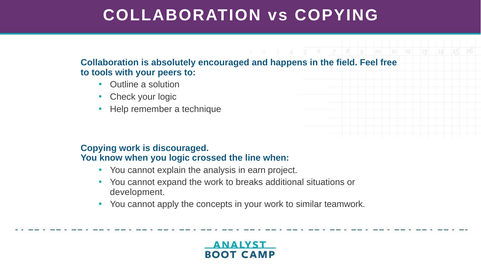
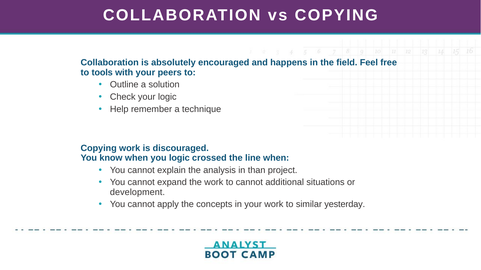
earn: earn -> than (257, 170)
to breaks: breaks -> cannot (249, 183)
teamwork: teamwork -> yesterday (345, 205)
